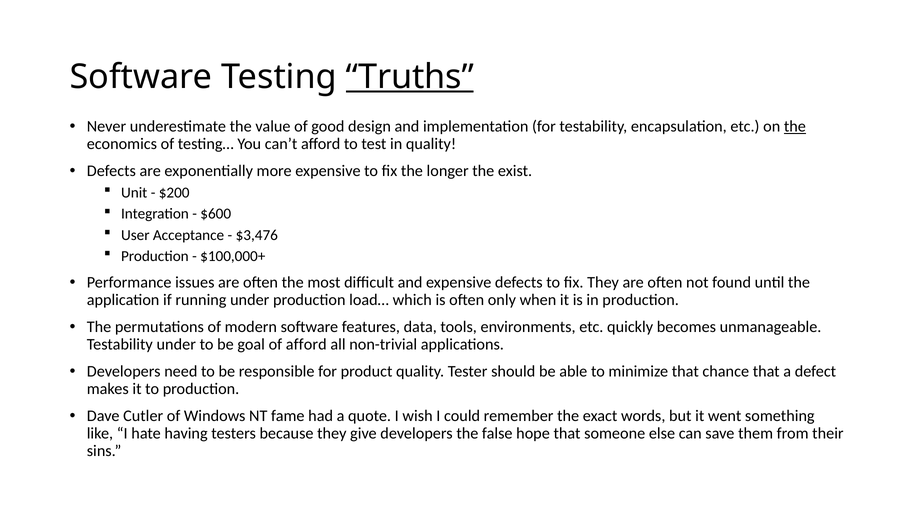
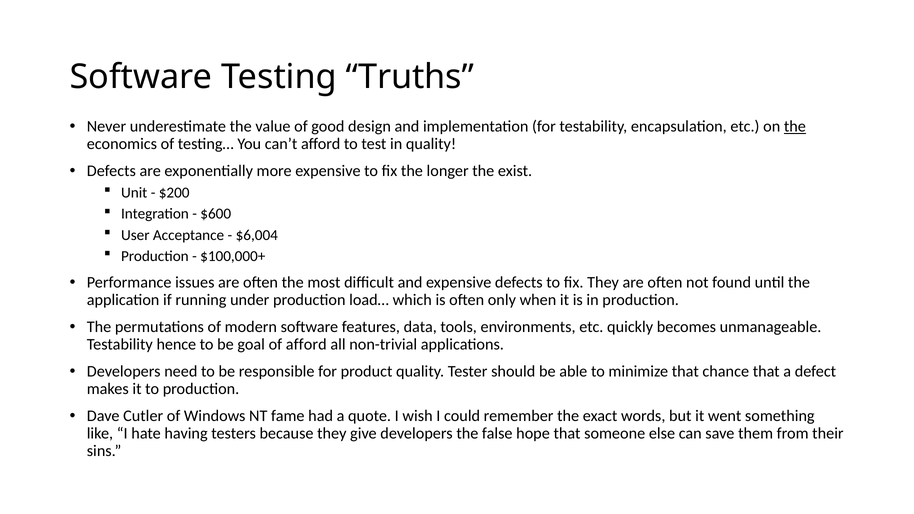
Truths underline: present -> none (410, 77)
$3,476: $3,476 -> $6,004 (257, 235)
Testability under: under -> hence (176, 345)
